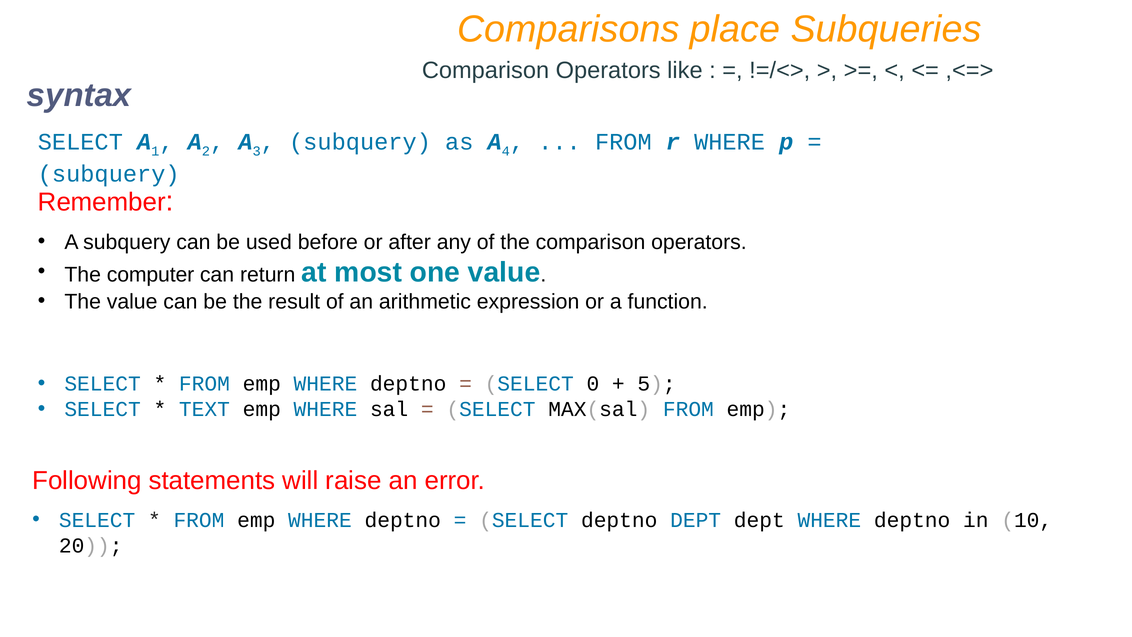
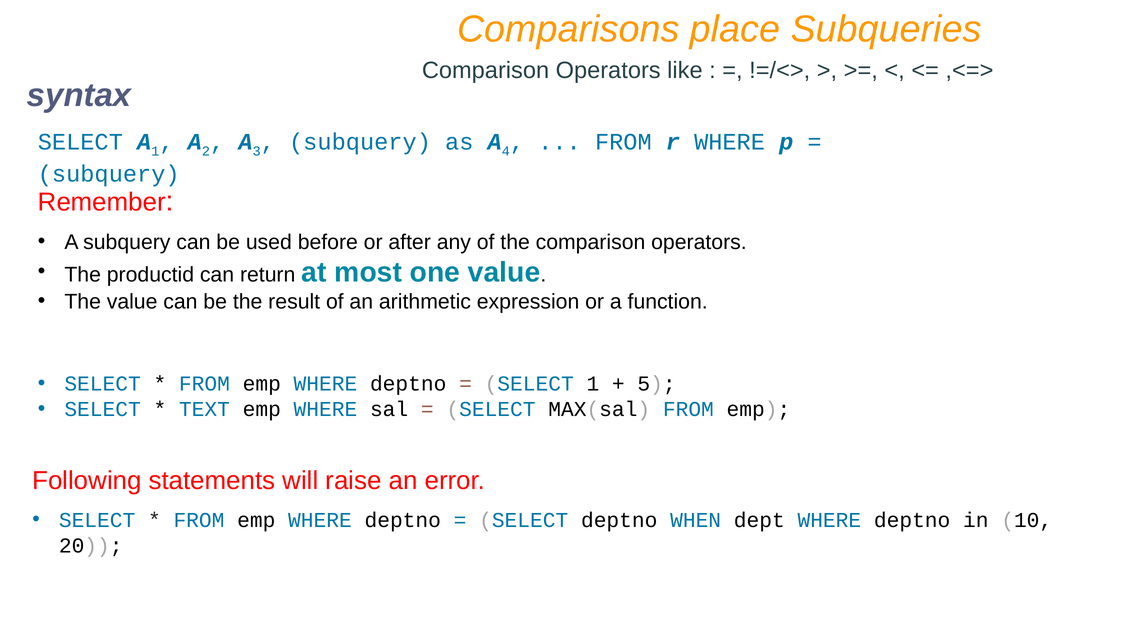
computer: computer -> productid (150, 275)
SELECT 0: 0 -> 1 (593, 384)
deptno DEPT: DEPT -> WHEN (696, 520)
